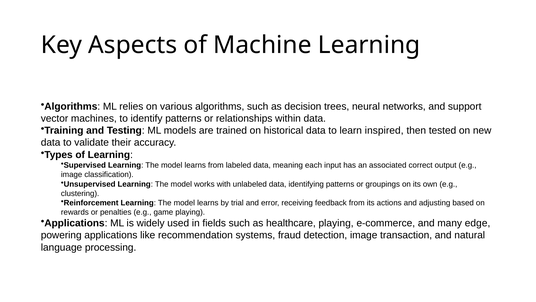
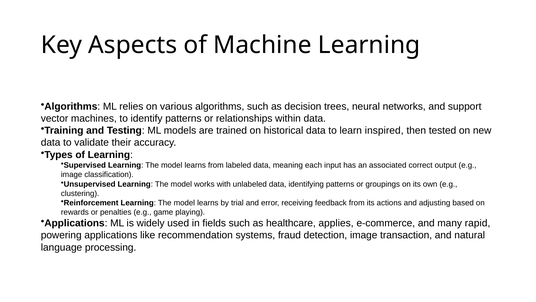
healthcare playing: playing -> applies (336, 223)
edge: edge -> rapid (478, 223)
